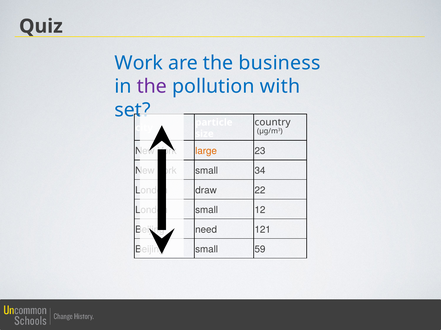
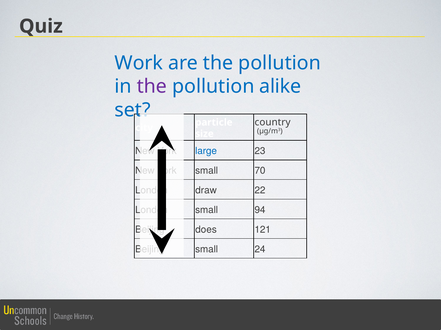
are the business: business -> pollution (280, 63)
with: with -> alike (280, 87)
large colour: orange -> blue (206, 151)
34: 34 -> 70 (260, 171)
12: 12 -> 94 (260, 210)
need: need -> does (206, 230)
59: 59 -> 24 (260, 250)
